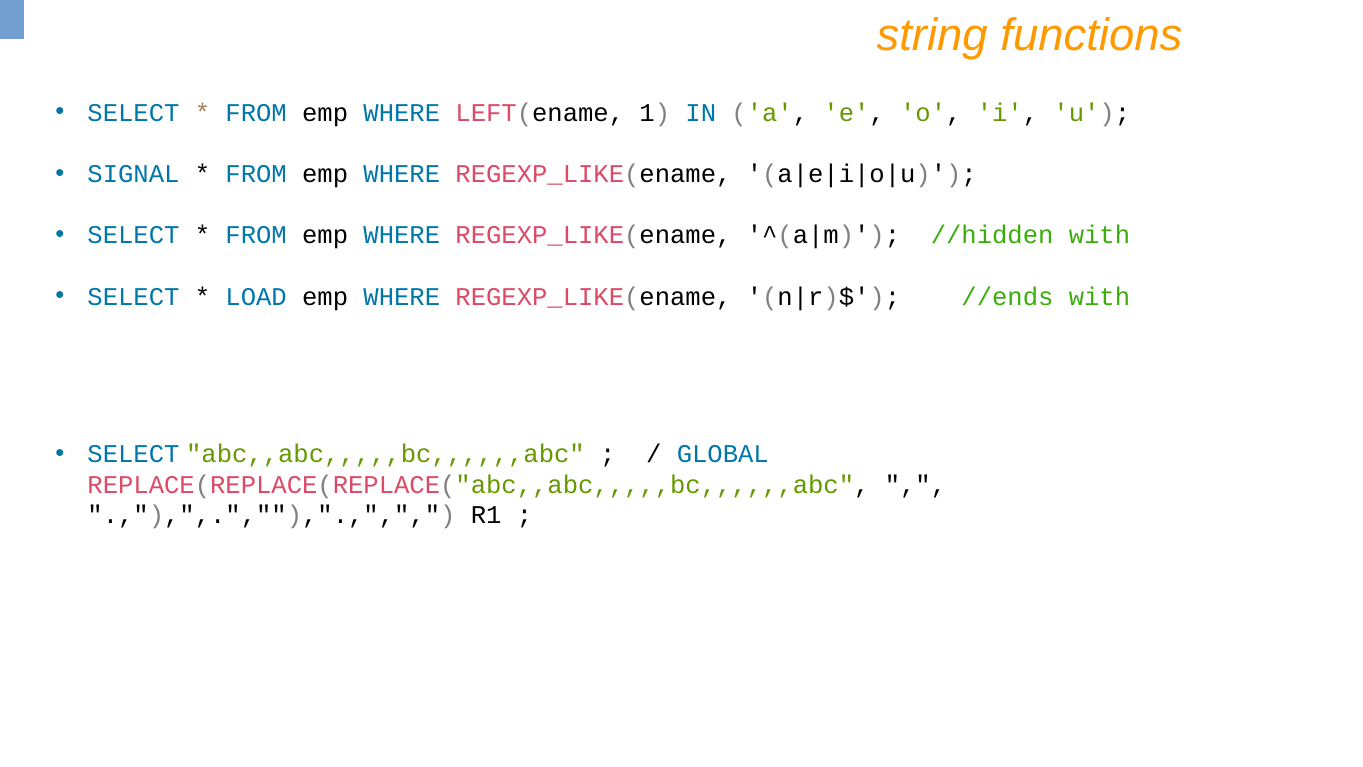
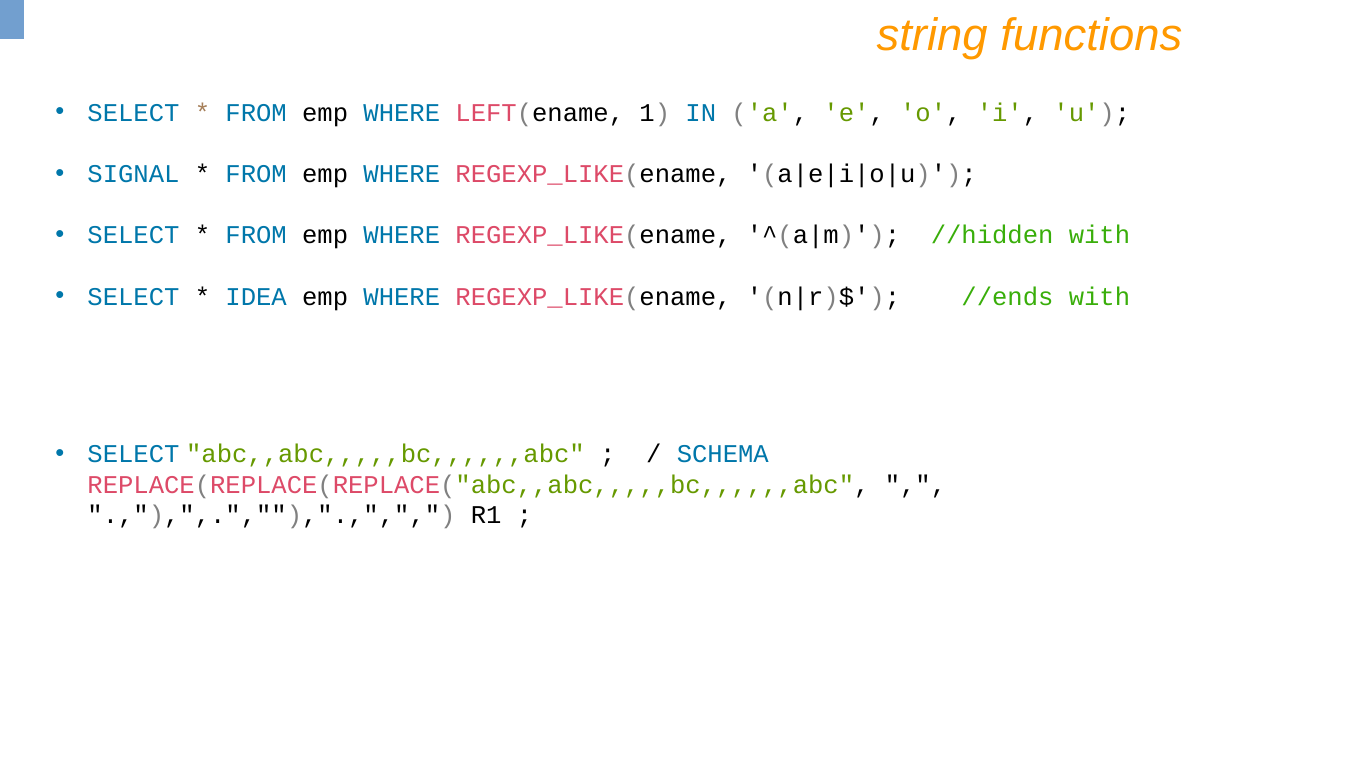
LOAD: LOAD -> IDEA (256, 297)
GLOBAL: GLOBAL -> SCHEMA (723, 454)
